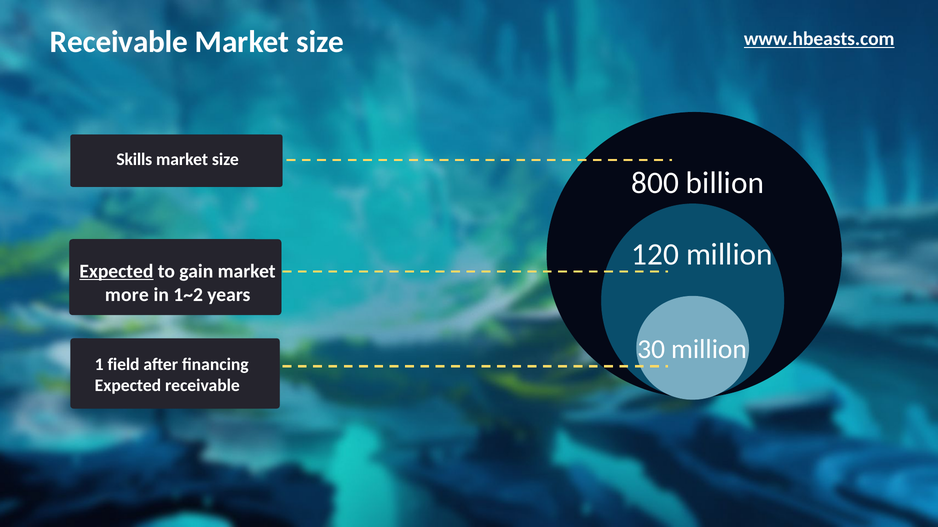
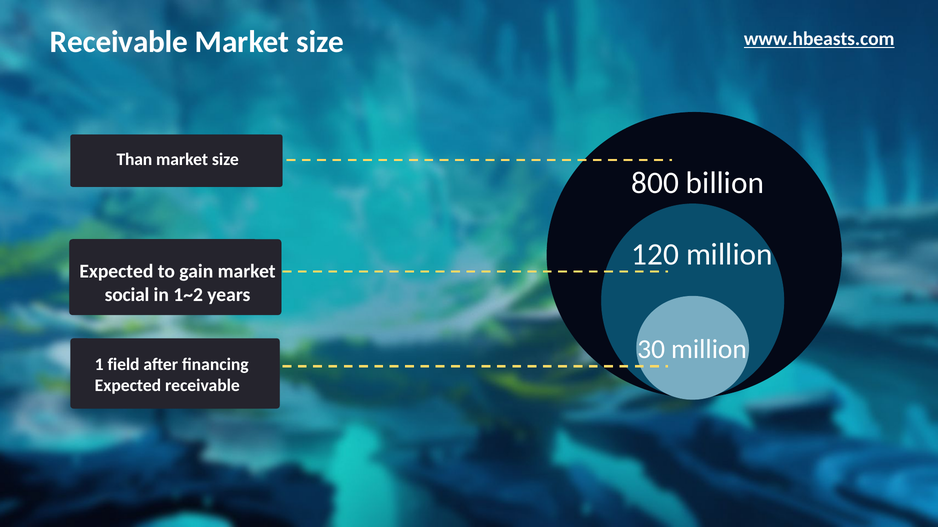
Skills: Skills -> Than (134, 160)
Expected underline: present -> none (116, 272)
more: more -> social (127, 295)
